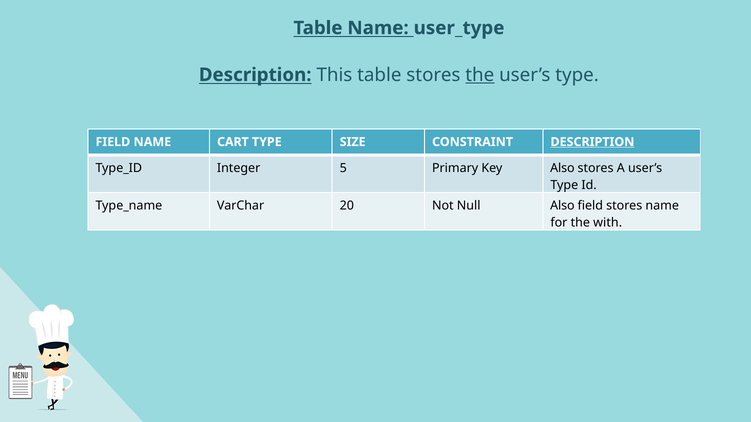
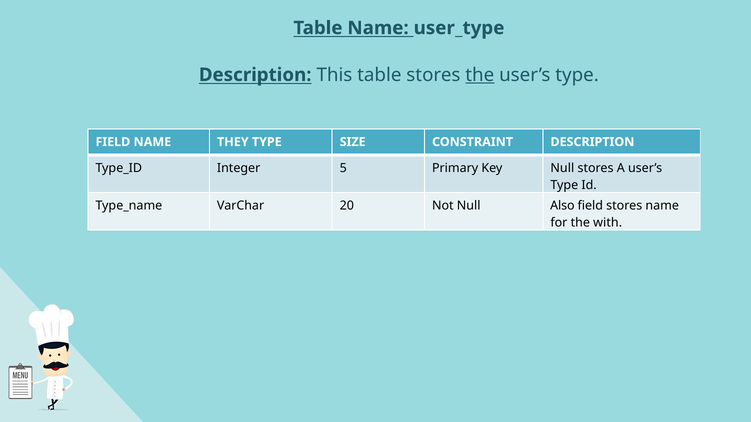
CART: CART -> THEY (233, 142)
DESCRIPTION underline: present -> none (592, 142)
Key Also: Also -> Null (562, 168)
